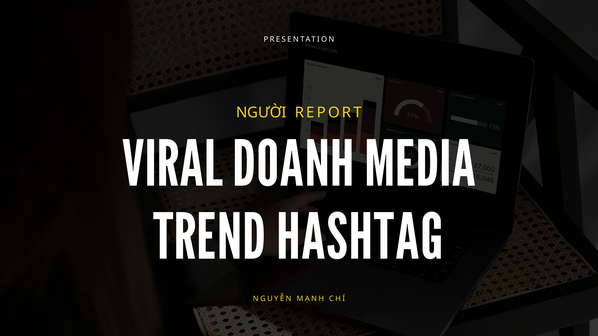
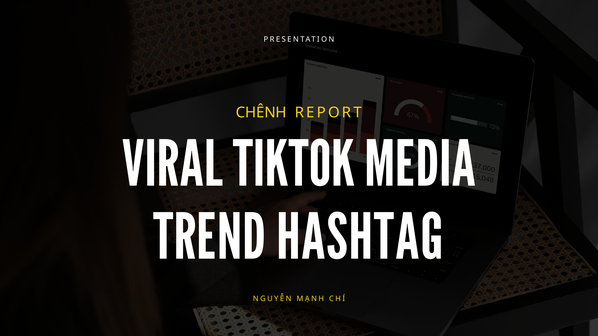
NGƯỜI: NGƯỜI -> CHÊNH (261, 113)
DOANH: DOANH -> TIKTOK (294, 165)
